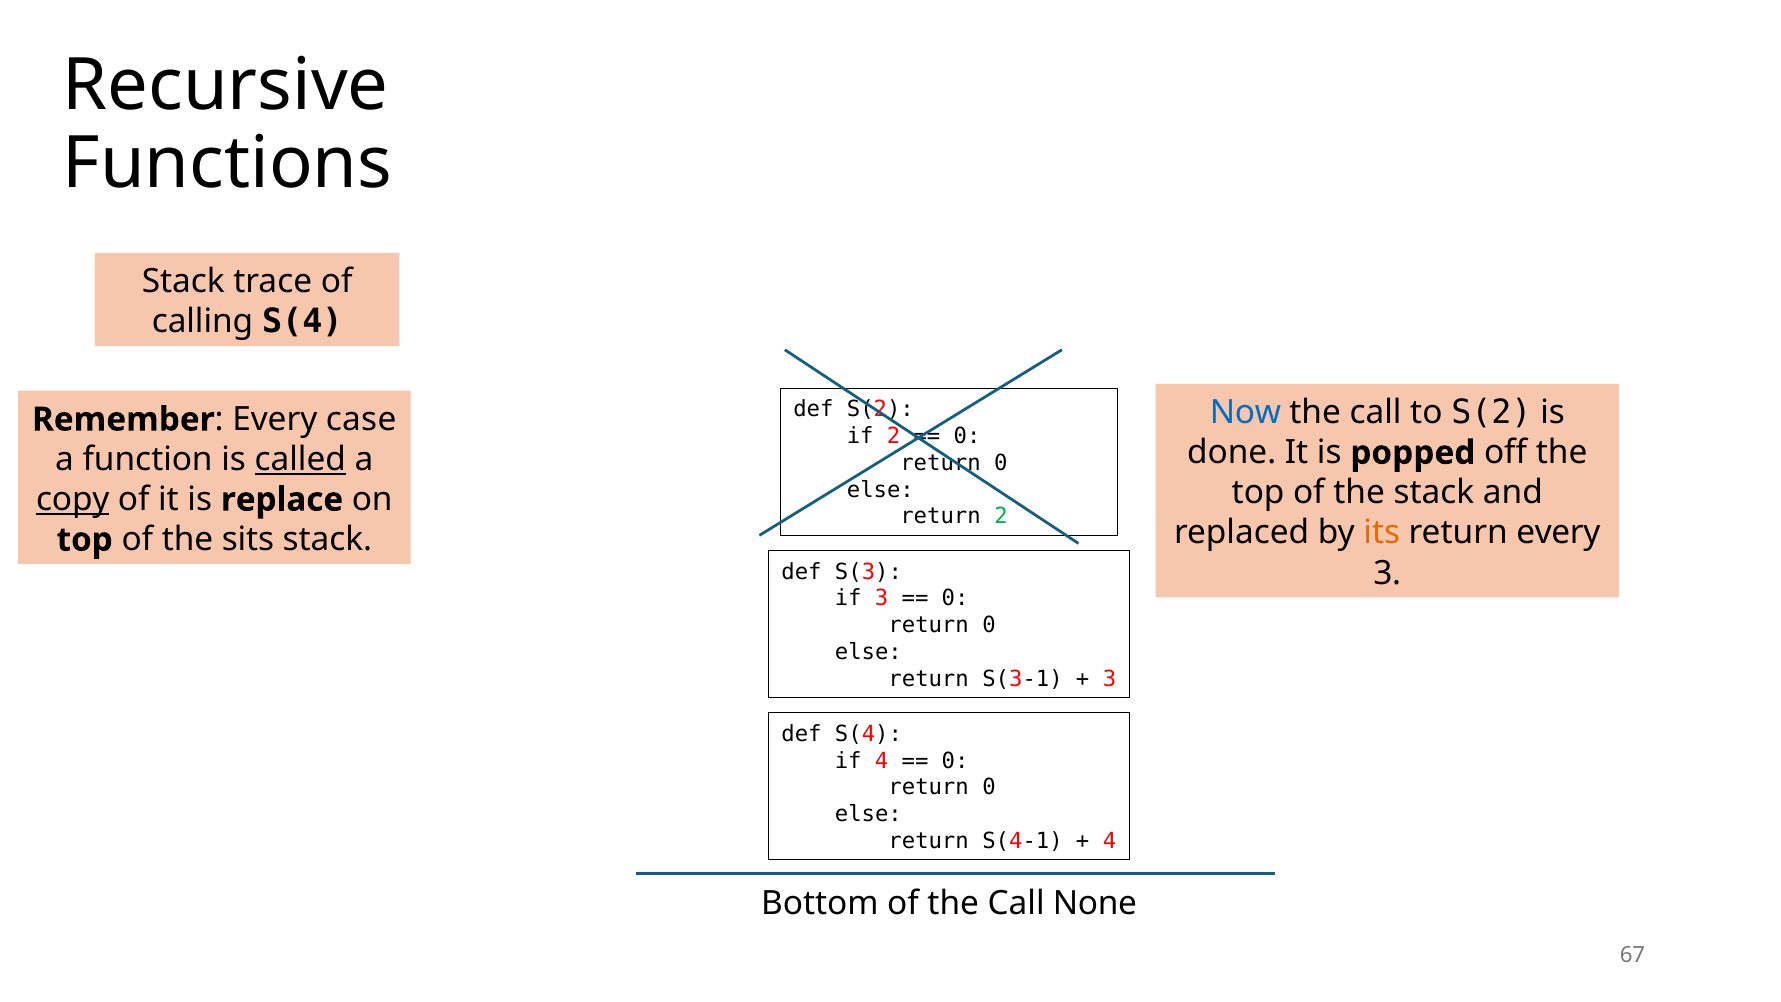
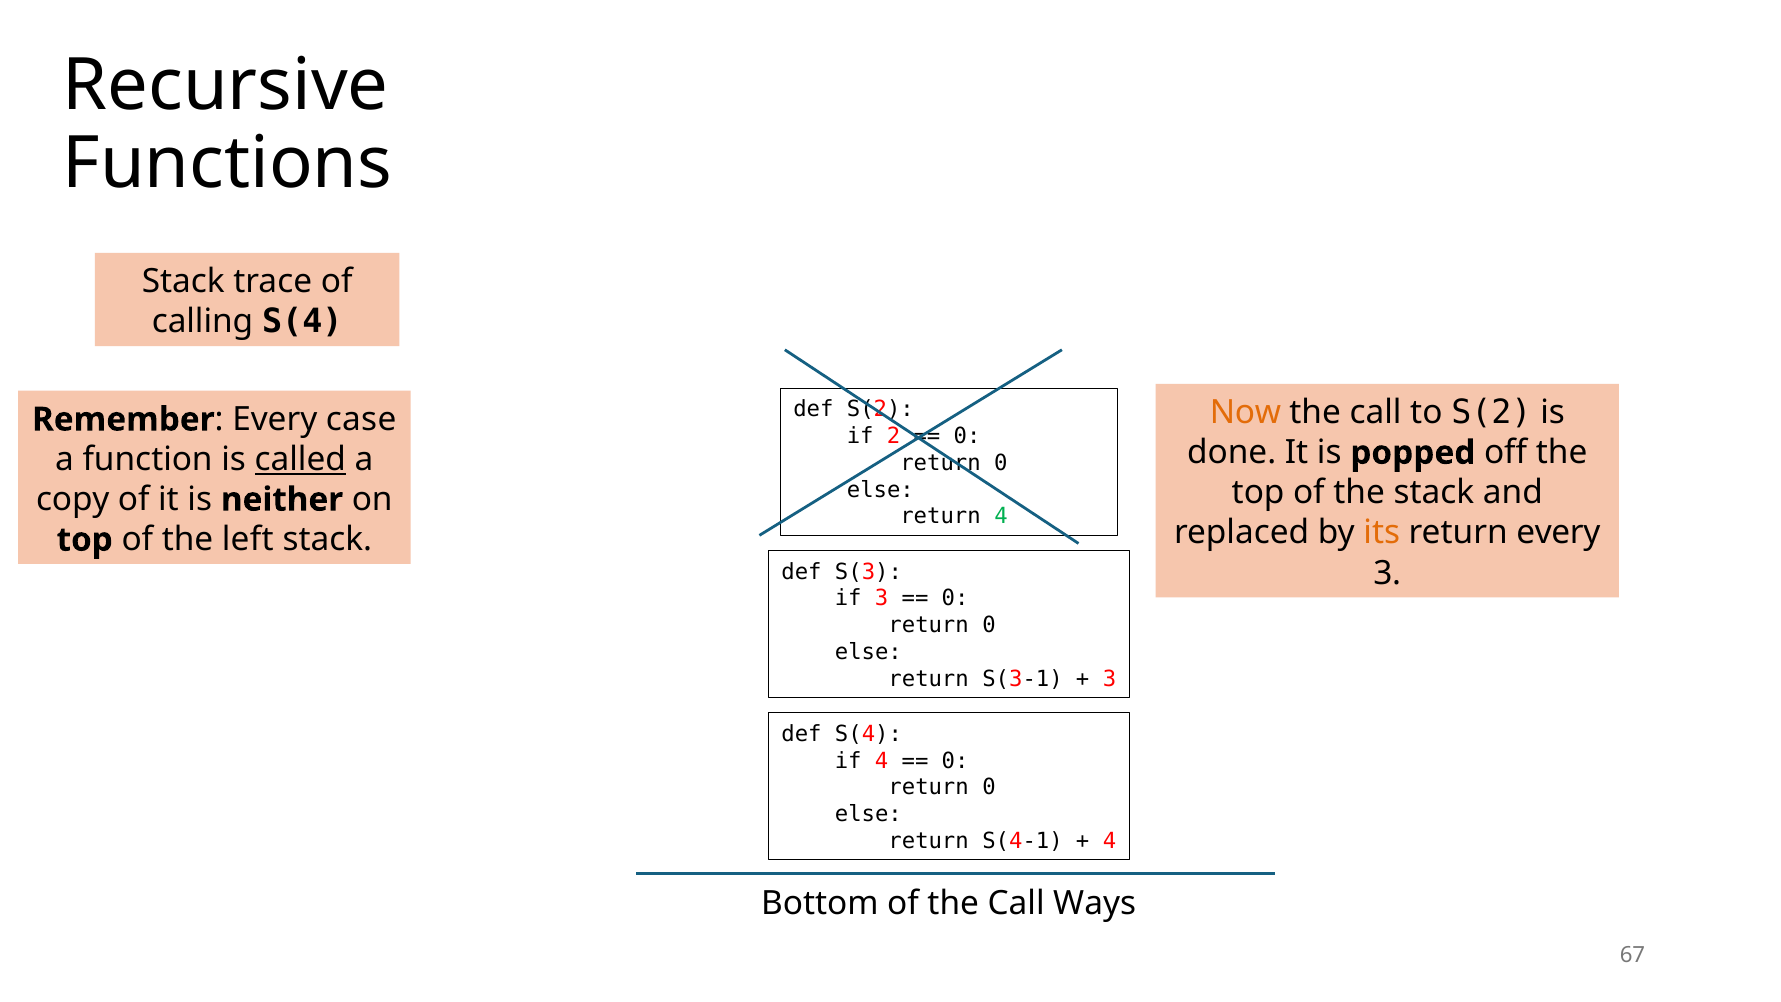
Now colour: blue -> orange (1245, 413)
copy underline: present -> none (73, 500)
replace: replace -> neither (282, 500)
return 2: 2 -> 4 (1001, 516)
sits: sits -> left (248, 540)
None: None -> Ways (1095, 904)
